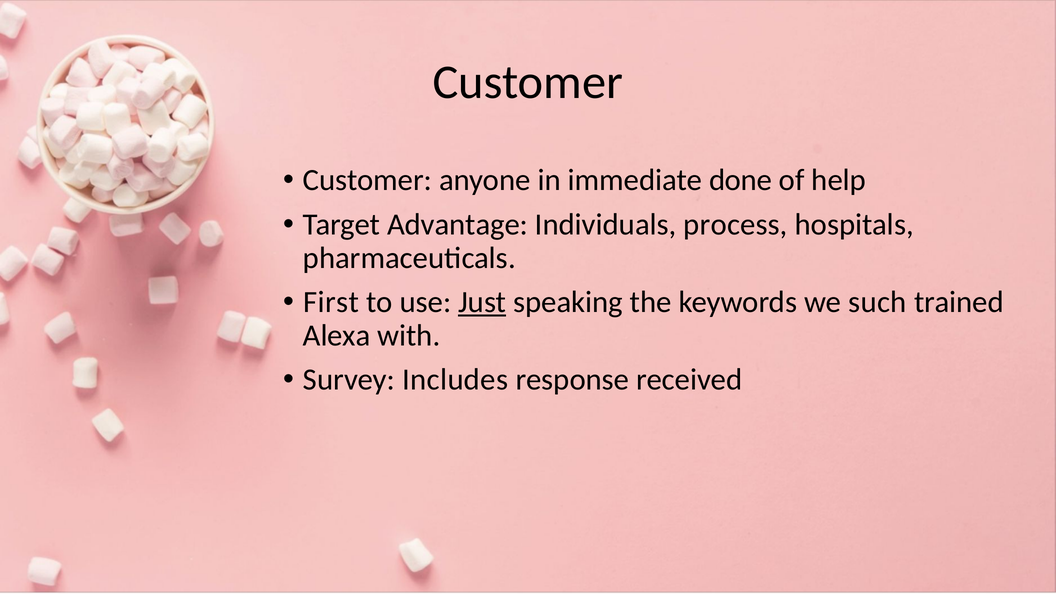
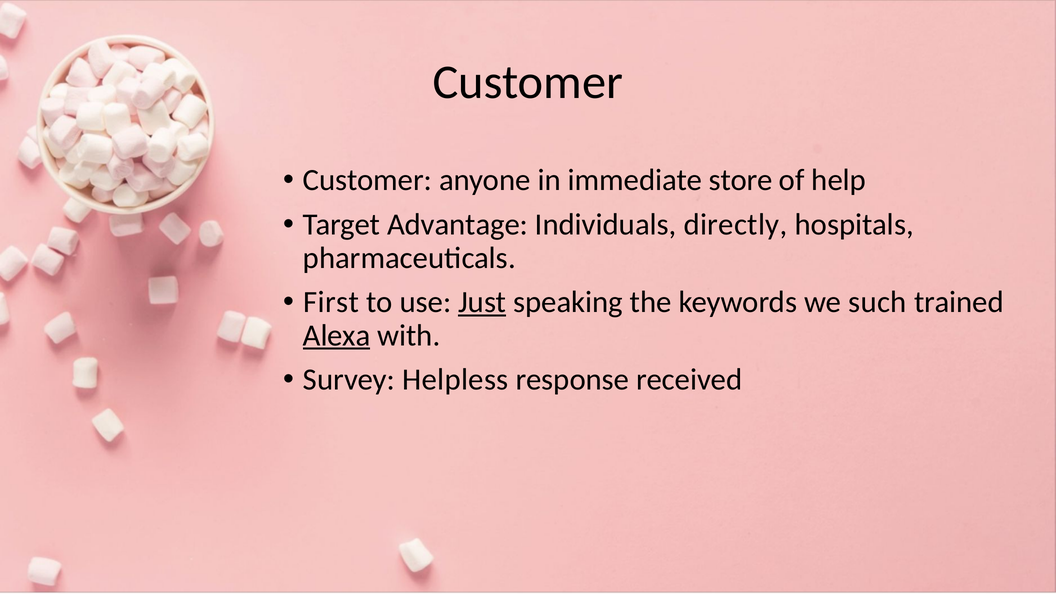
done: done -> store (741, 180)
process: process -> directly (735, 225)
Alexa underline: none -> present (337, 335)
Includes: Includes -> Helpless (455, 380)
